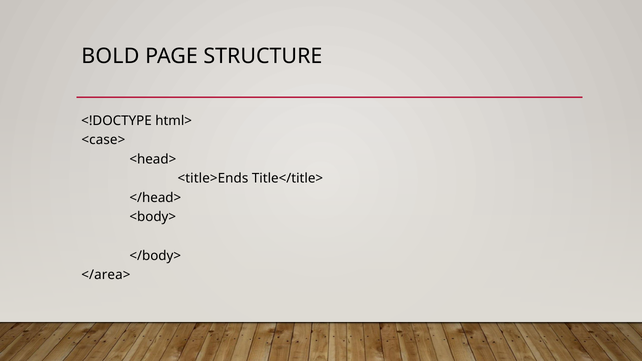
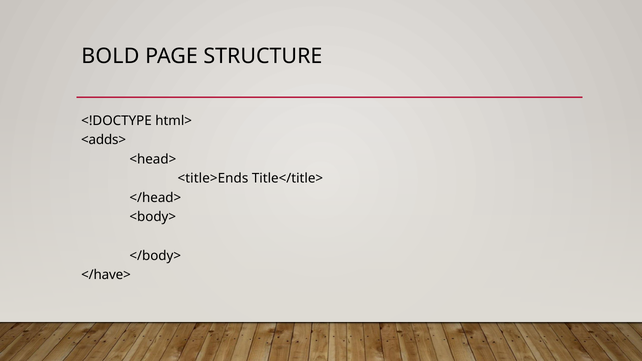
<case>: <case> -> <adds> (104, 140)
</area>: </area> -> </have> (106, 275)
